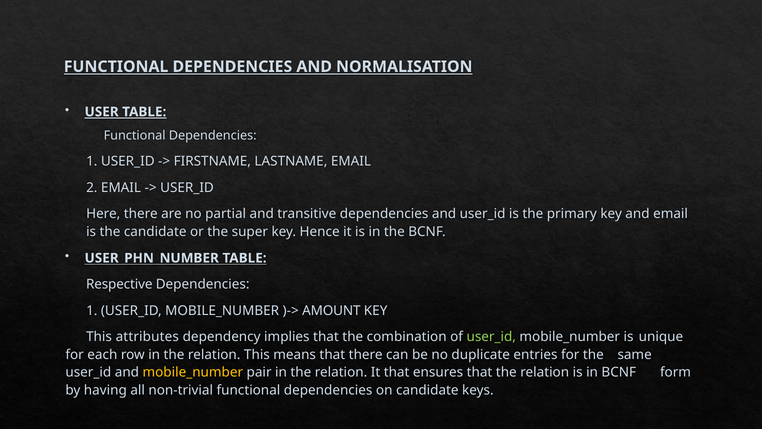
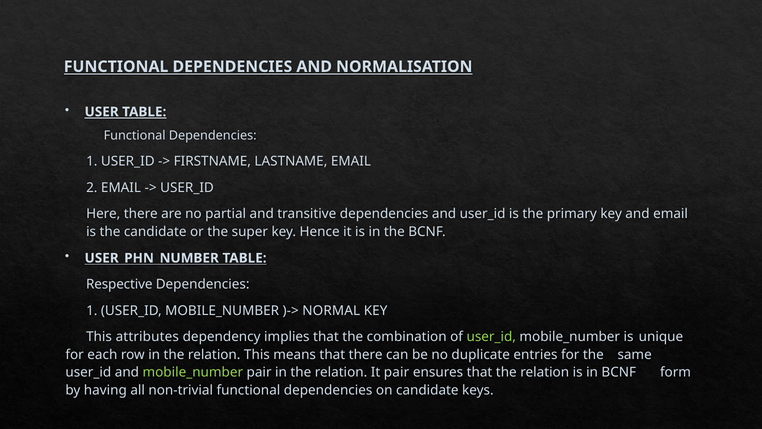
AMOUNT: AMOUNT -> NORMAL (331, 310)
mobile_number colour: yellow -> light green (193, 372)
It that: that -> pair (397, 372)
